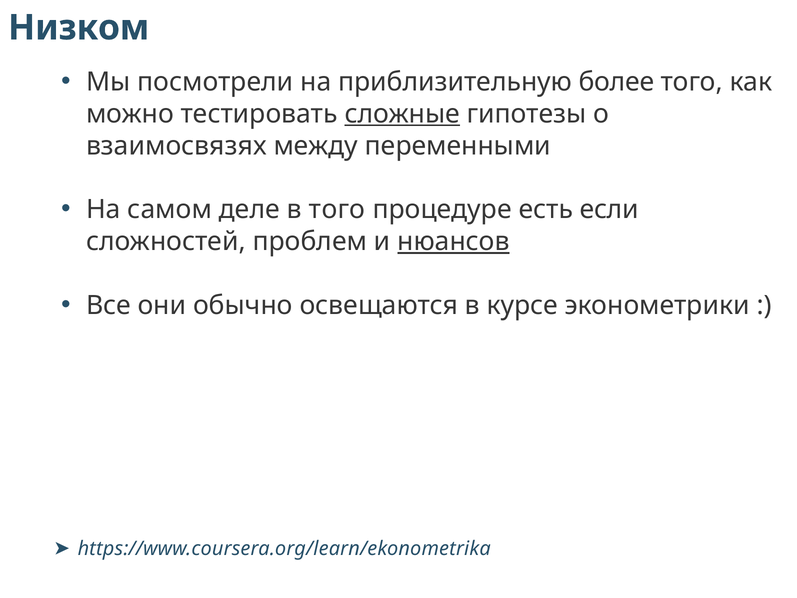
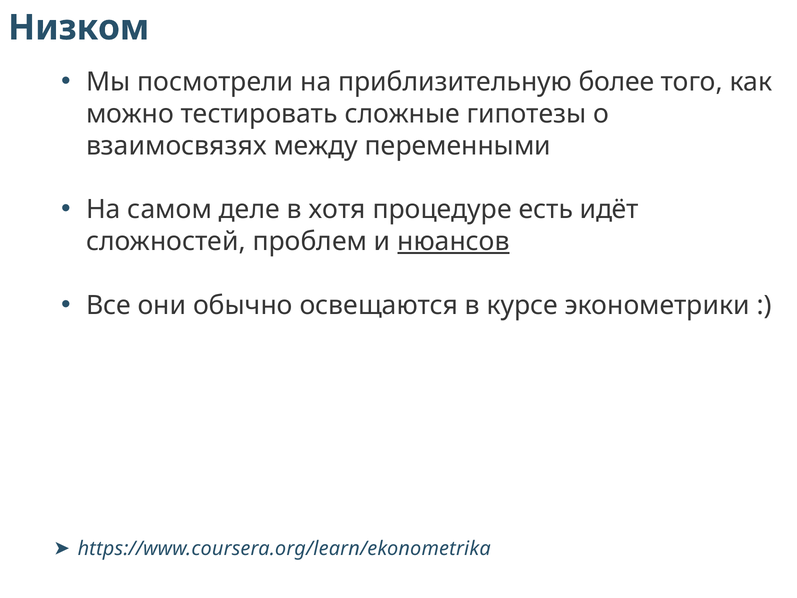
сложные underline: present -> none (402, 114)
в того: того -> хотя (337, 210)
если: если -> идёт (609, 210)
